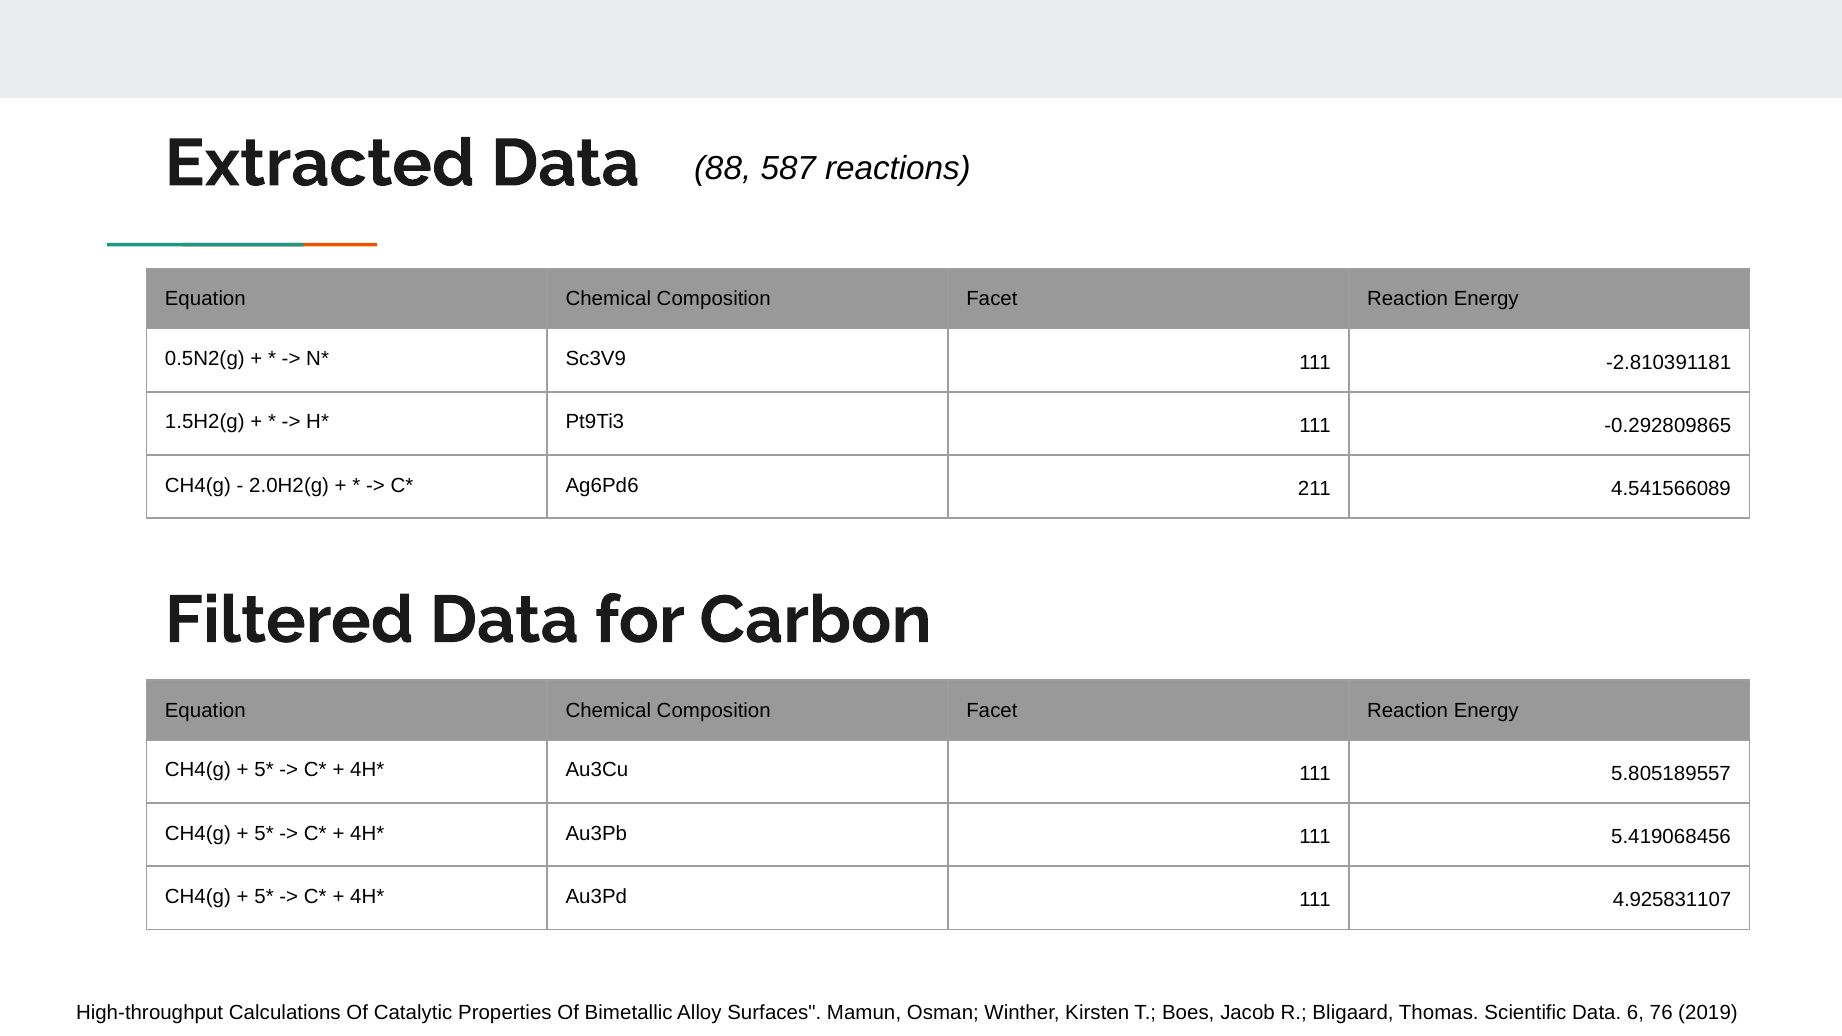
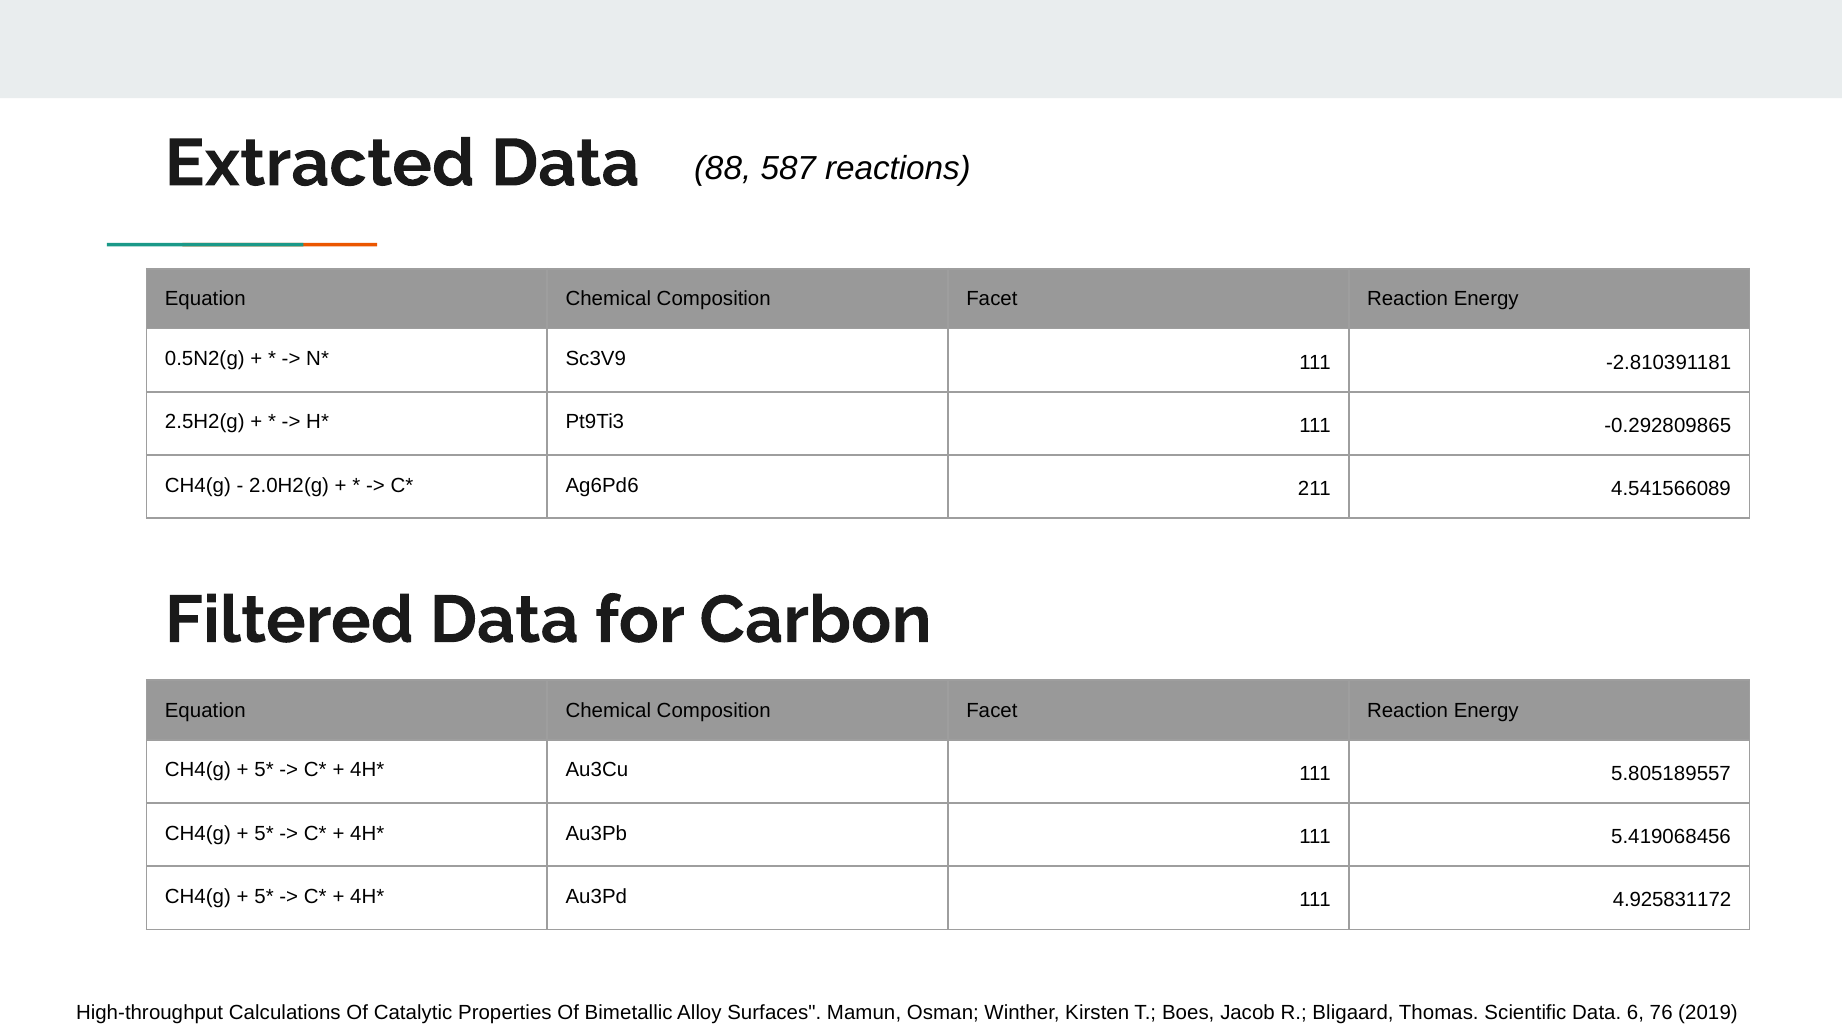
1.5H2(g: 1.5H2(g -> 2.5H2(g (205, 422)
4.925831107: 4.925831107 -> 4.925831172 (1672, 900)
